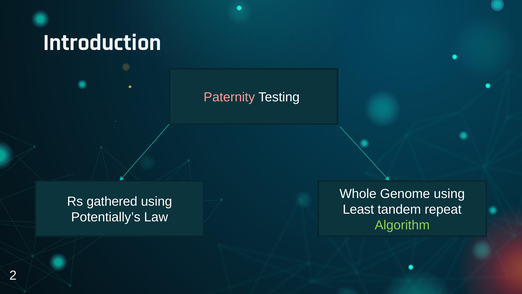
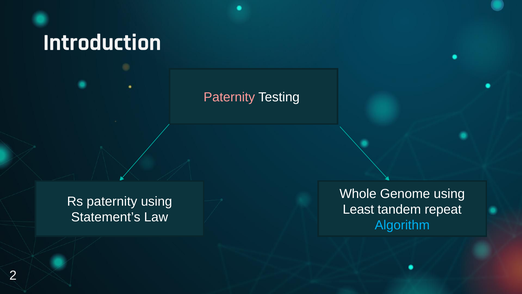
Rs gathered: gathered -> paternity (112, 201)
Potentially’s: Potentially’s -> Statement’s (106, 217)
Algorithm colour: light green -> light blue (402, 225)
